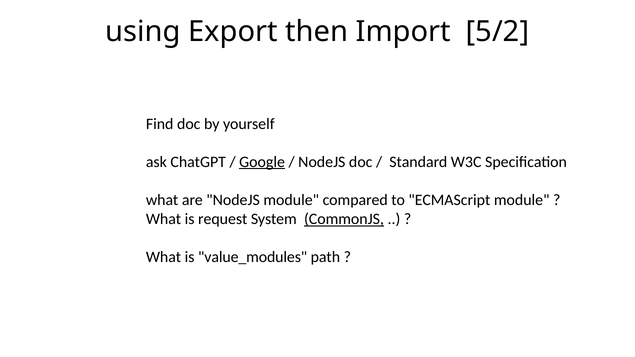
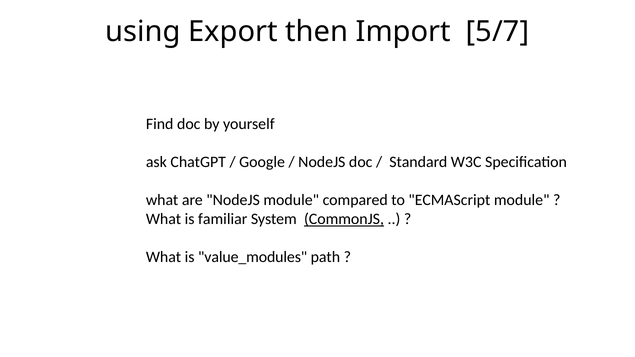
5/2: 5/2 -> 5/7 (498, 32)
Google underline: present -> none (262, 162)
request: request -> familiar (223, 219)
